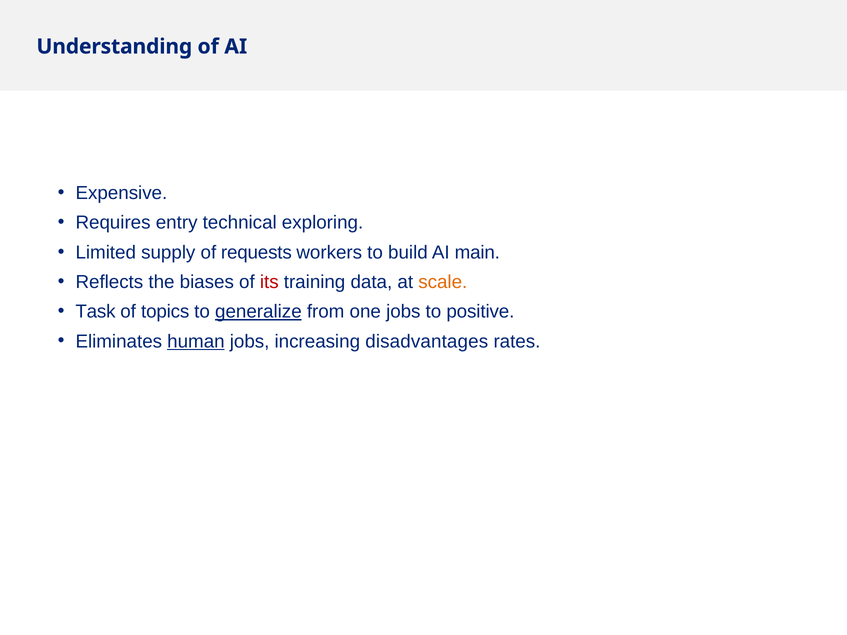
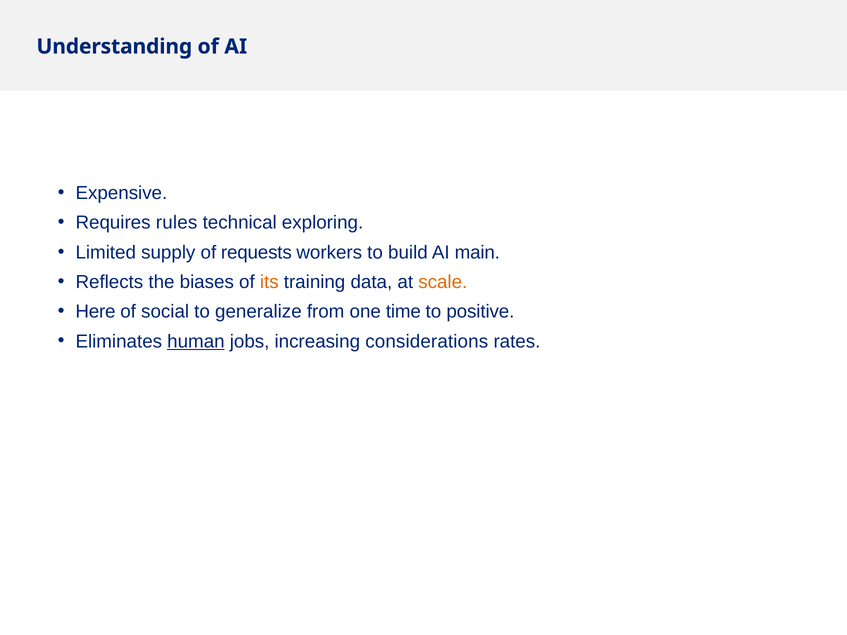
entry: entry -> rules (177, 223)
its colour: red -> orange (269, 282)
Task: Task -> Here (95, 312)
topics: topics -> social (165, 312)
generalize underline: present -> none (258, 312)
one jobs: jobs -> time (403, 312)
disadvantages: disadvantages -> considerations (427, 341)
